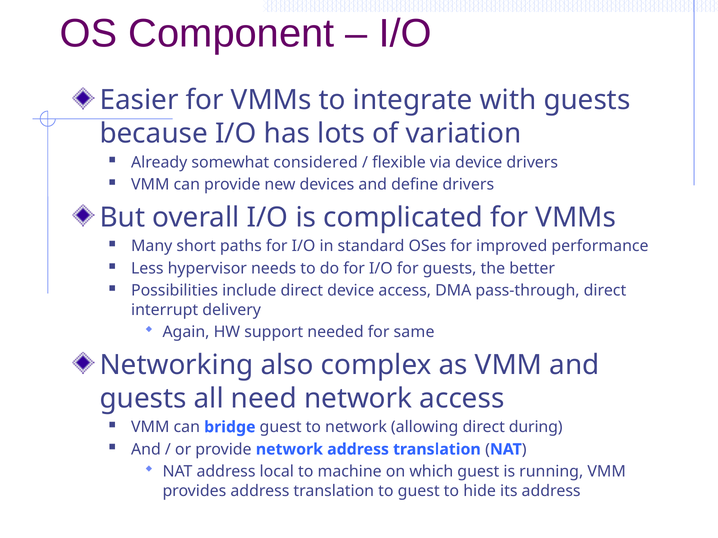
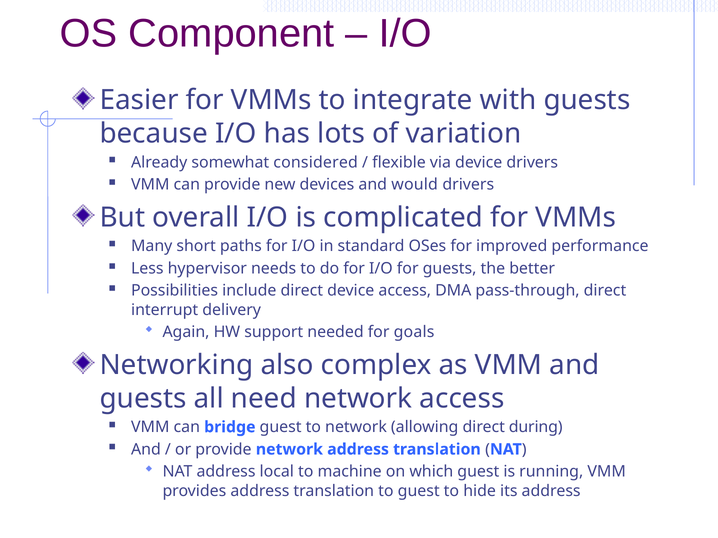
define: define -> would (415, 185)
same: same -> goals (414, 332)
